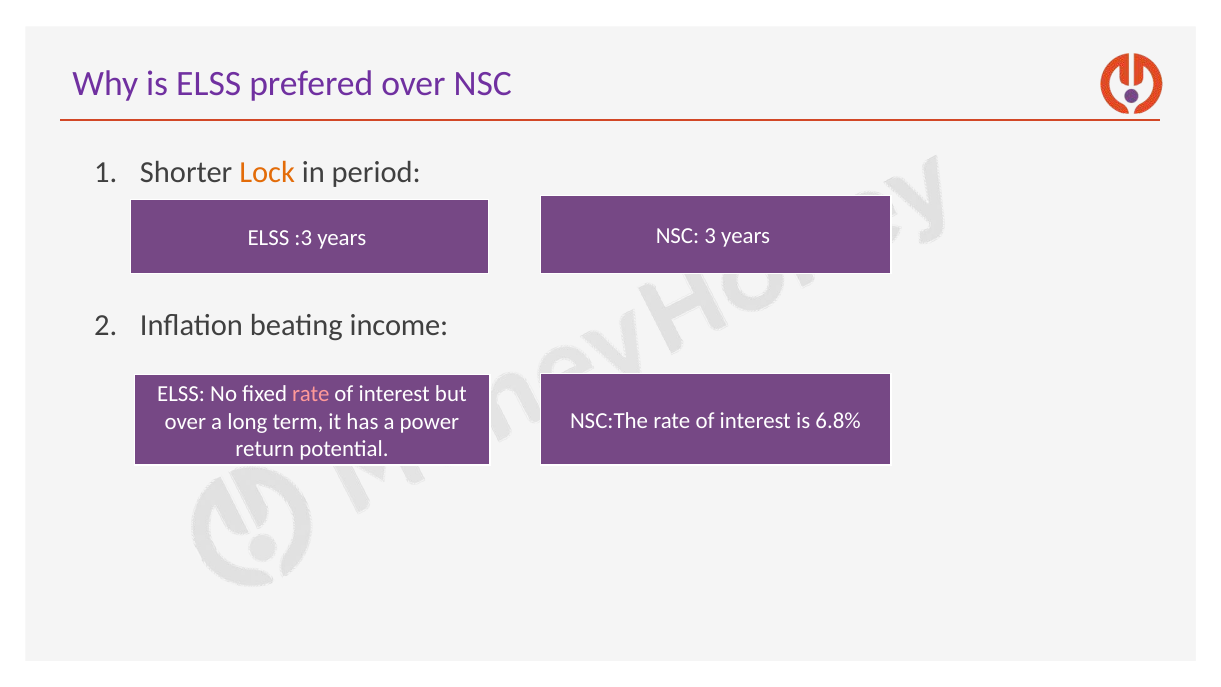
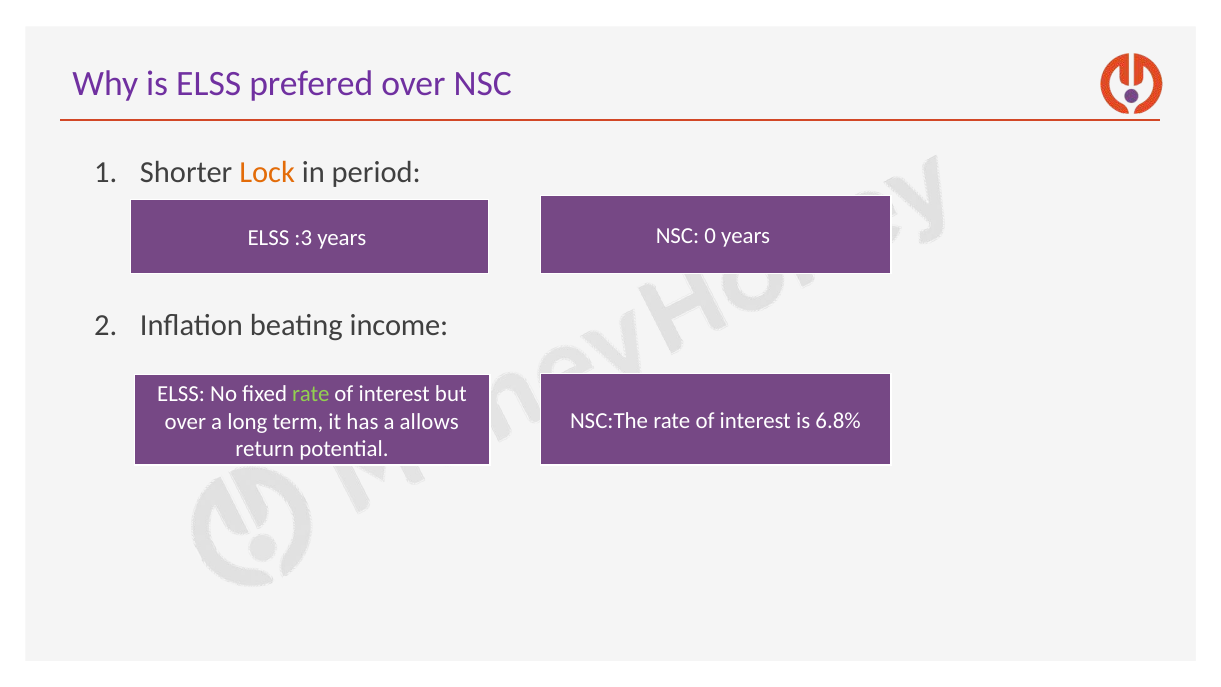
3: 3 -> 0 (710, 236)
rate colour: pink -> light green (311, 394)
power: power -> allows (429, 421)
